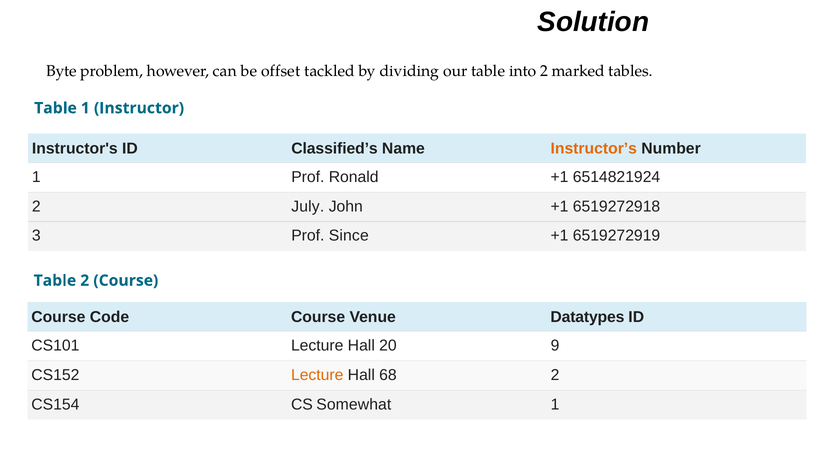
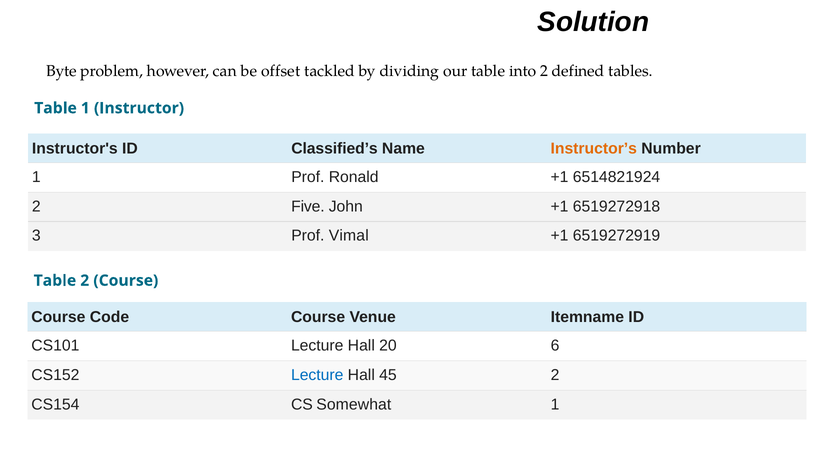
marked: marked -> defined (578, 71)
July: July -> Five (308, 206)
Since: Since -> Vimal (349, 236)
Datatypes: Datatypes -> Itemname (587, 317)
9: 9 -> 6 (555, 346)
Lecture colour: orange -> blue (317, 375)
68: 68 -> 45 (388, 375)
